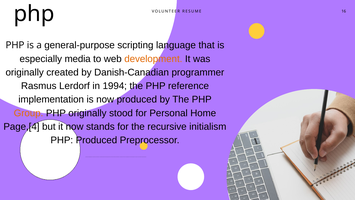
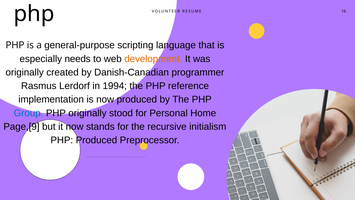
media: media -> needs (78, 59)
Group colour: orange -> blue (29, 113)
Page,[4: Page,[4 -> Page,[9 (21, 126)
